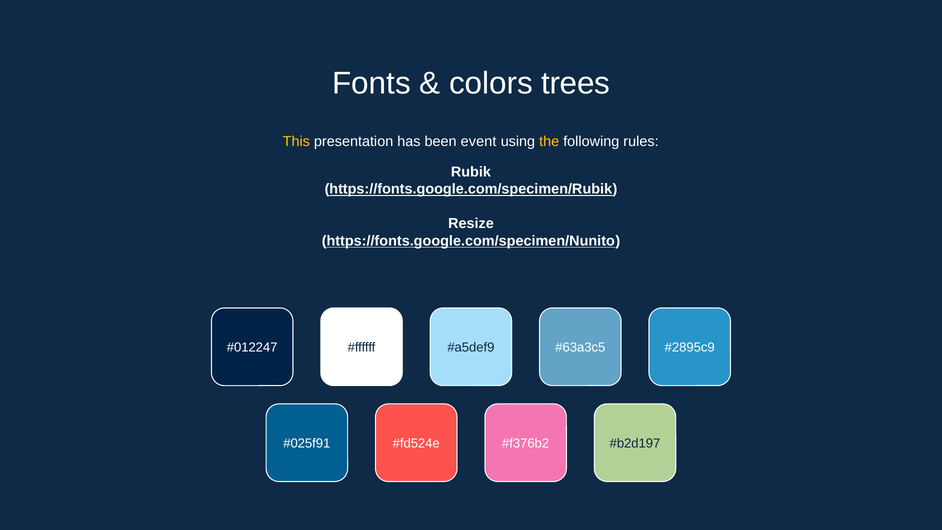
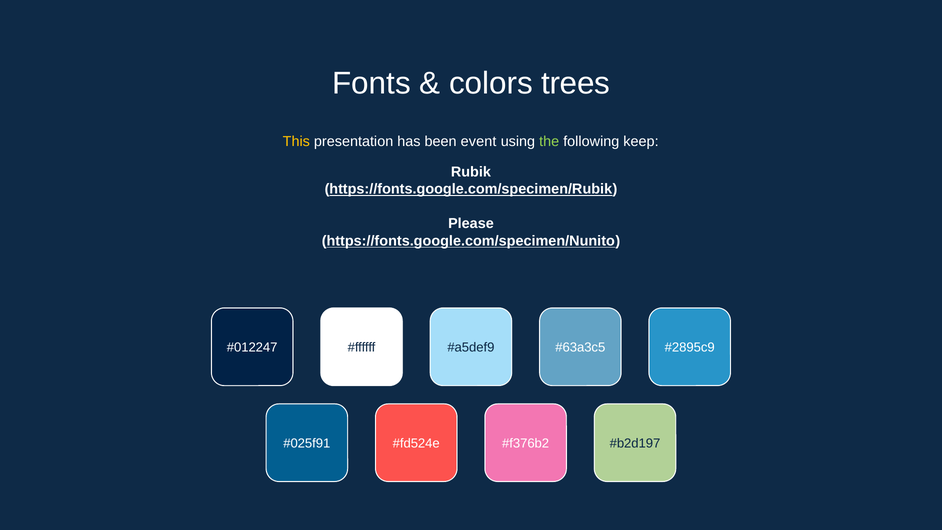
the colour: yellow -> light green (549, 141)
rules: rules -> keep (641, 141)
Resize: Resize -> Please (471, 224)
